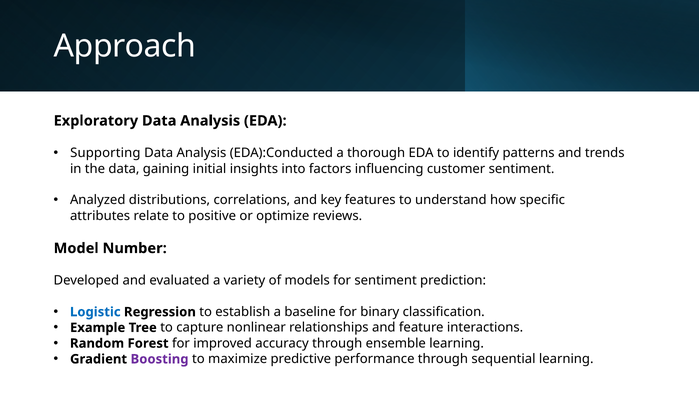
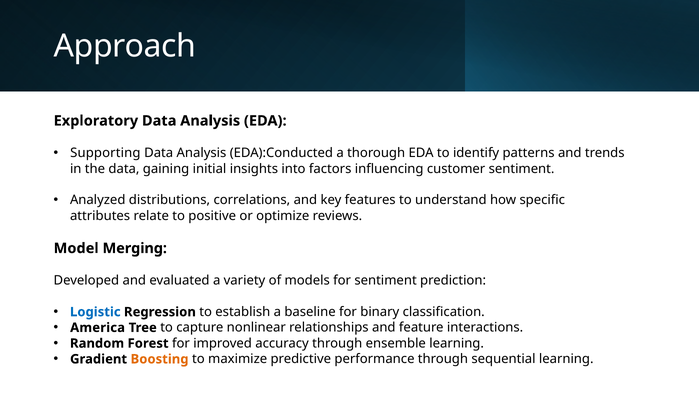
Number: Number -> Merging (135, 248)
Example: Example -> America (98, 328)
Boosting colour: purple -> orange (160, 359)
